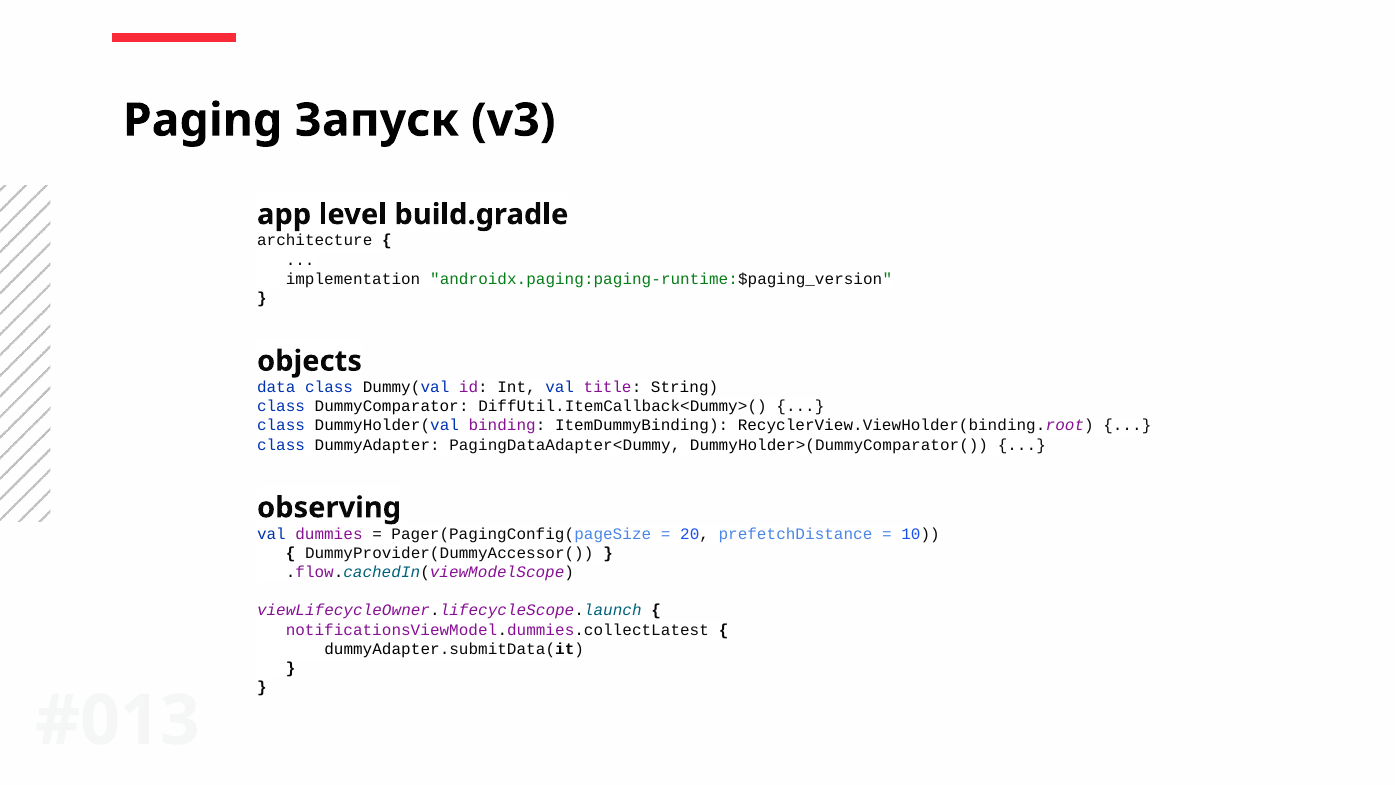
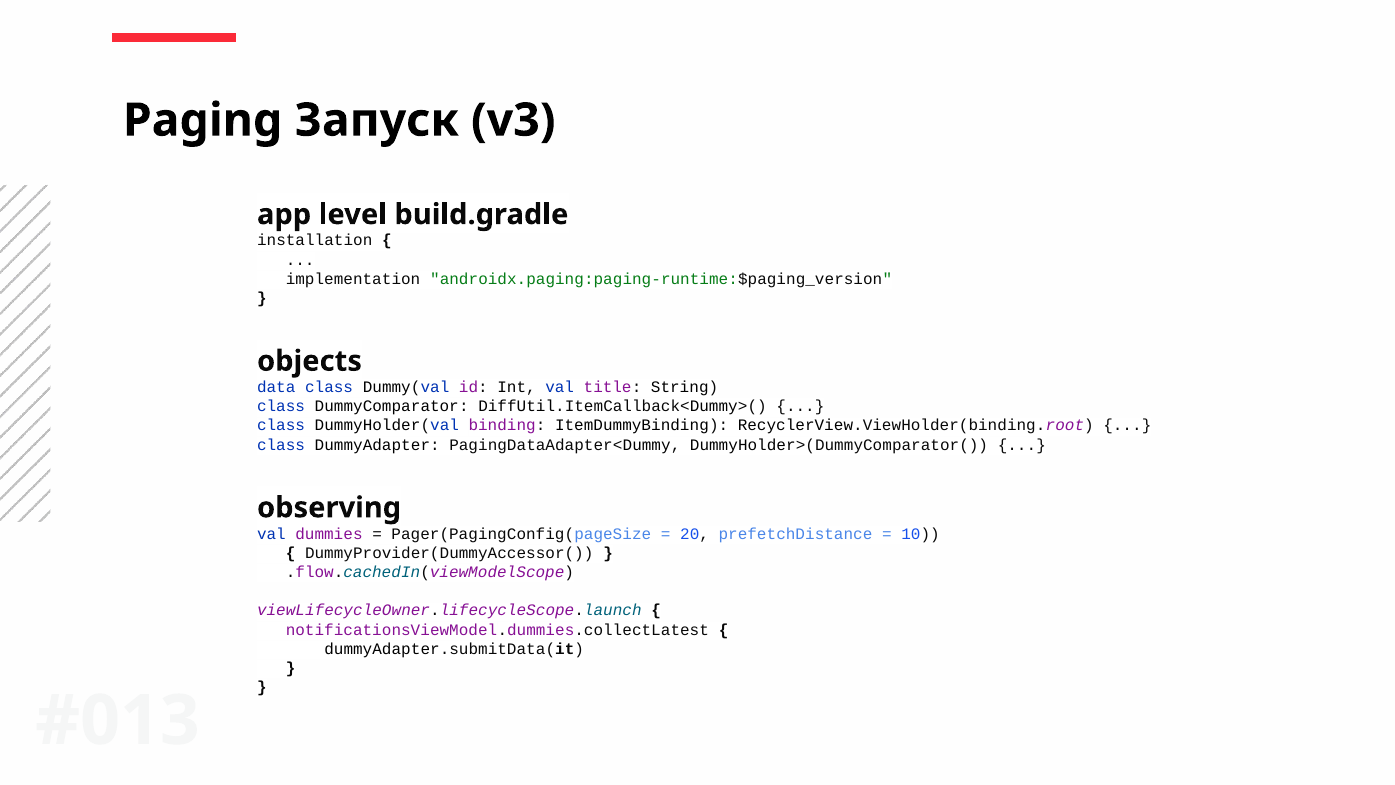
architecture: architecture -> installation (315, 241)
